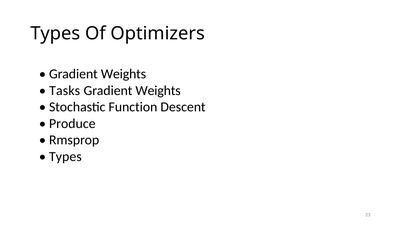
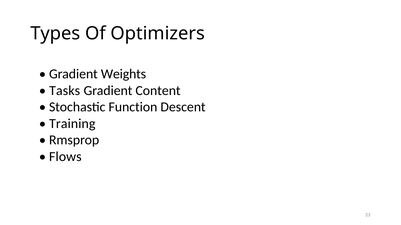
Weights: Weights -> Content (158, 91)
Produce: Produce -> Training (72, 124)
Types: Types -> Flows (65, 157)
